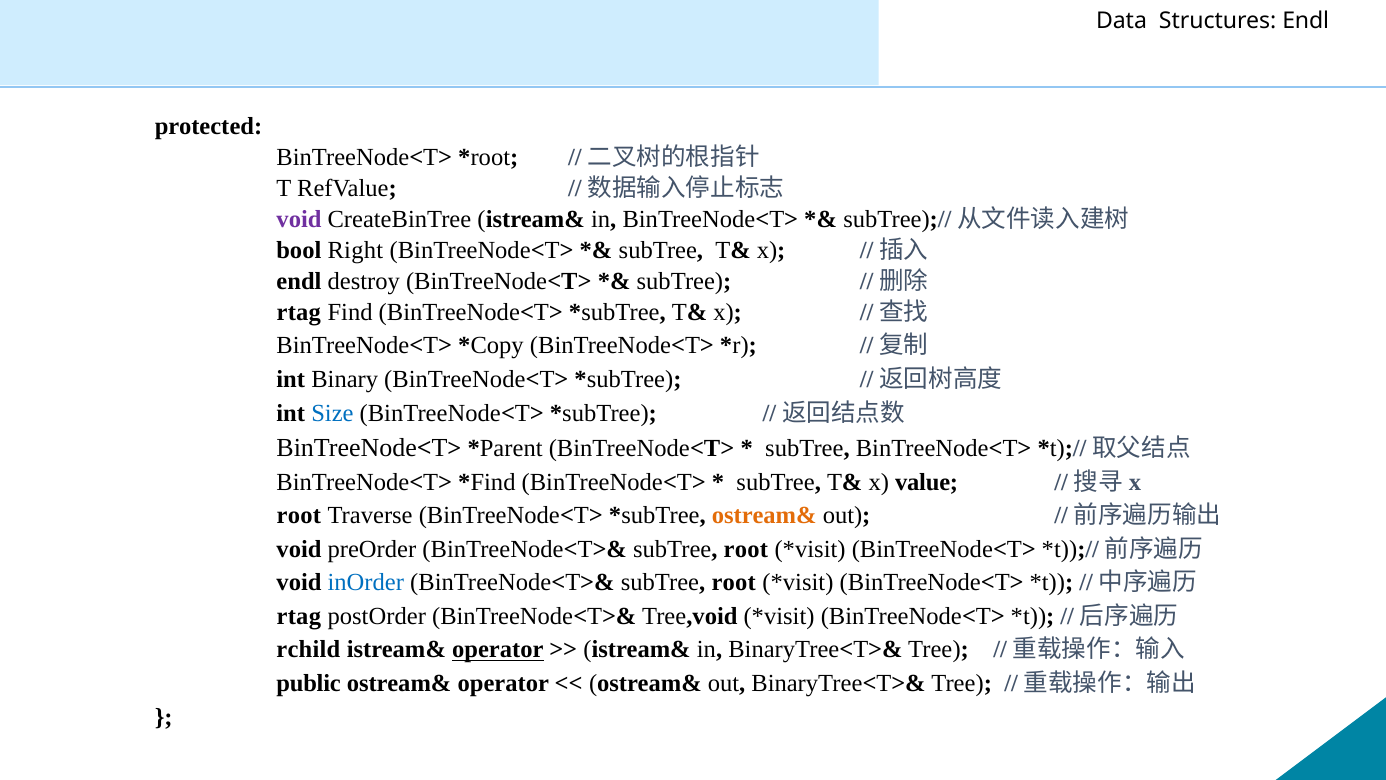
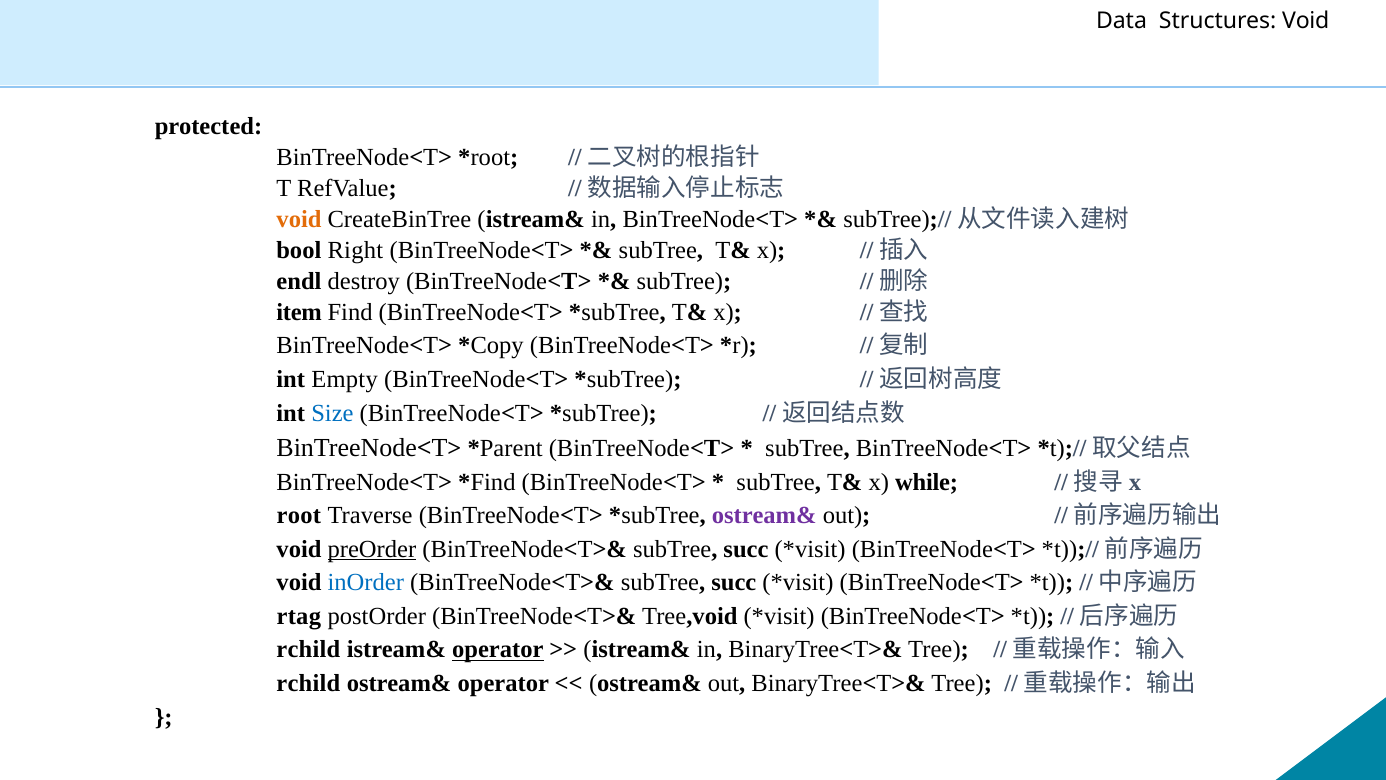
Endl: Endl -> Void (1306, 21)
void colour: purple -> orange (299, 219)
rtag: rtag -> item (299, 312)
Binary: Binary -> Empty (345, 379)
value: value -> while (927, 482)
ostream& colour: orange -> purple (764, 515)
preOrder underline: none -> present (372, 549)
root: root -> succ (746, 549)
root: root -> succ (734, 582)
public: public -> rchild (308, 683)
